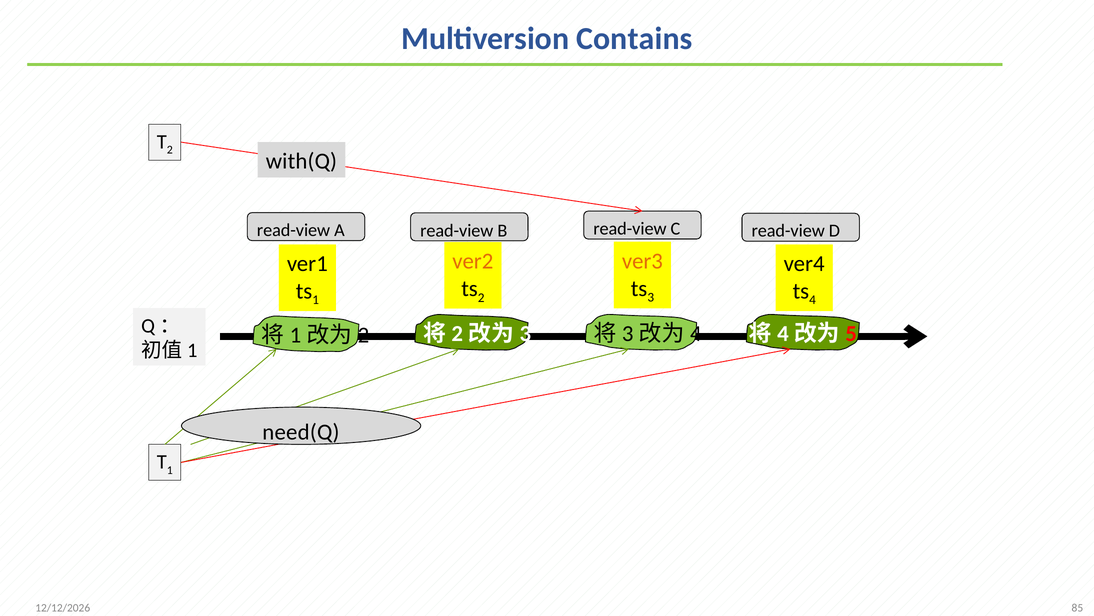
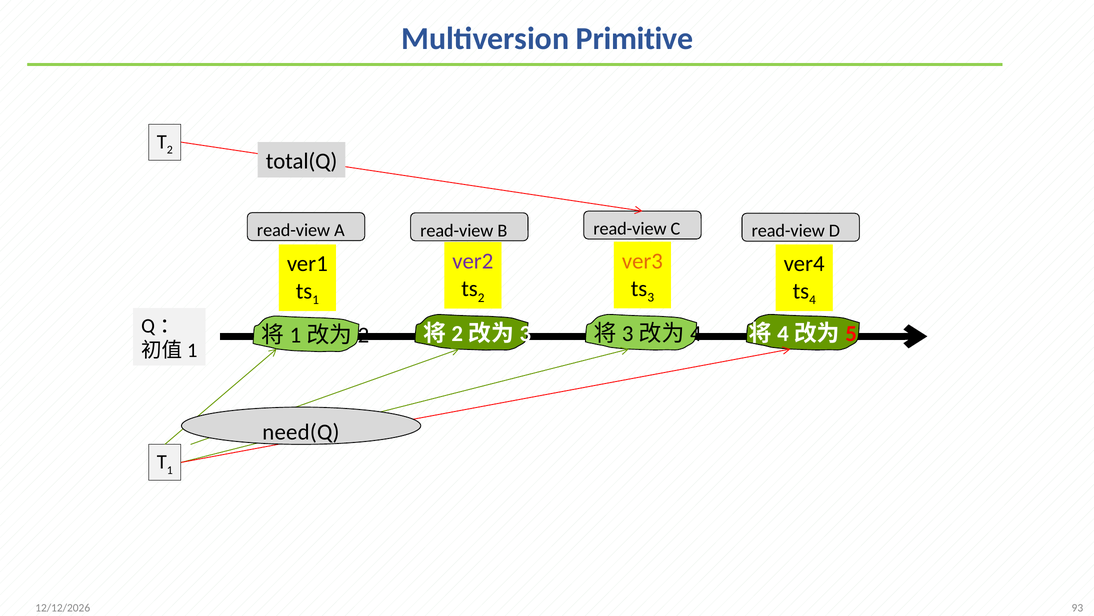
Contains: Contains -> Primitive (635, 39)
with(Q: with(Q -> total(Q (302, 161)
ver2 colour: orange -> purple (473, 261)
85: 85 -> 93 (1077, 607)
